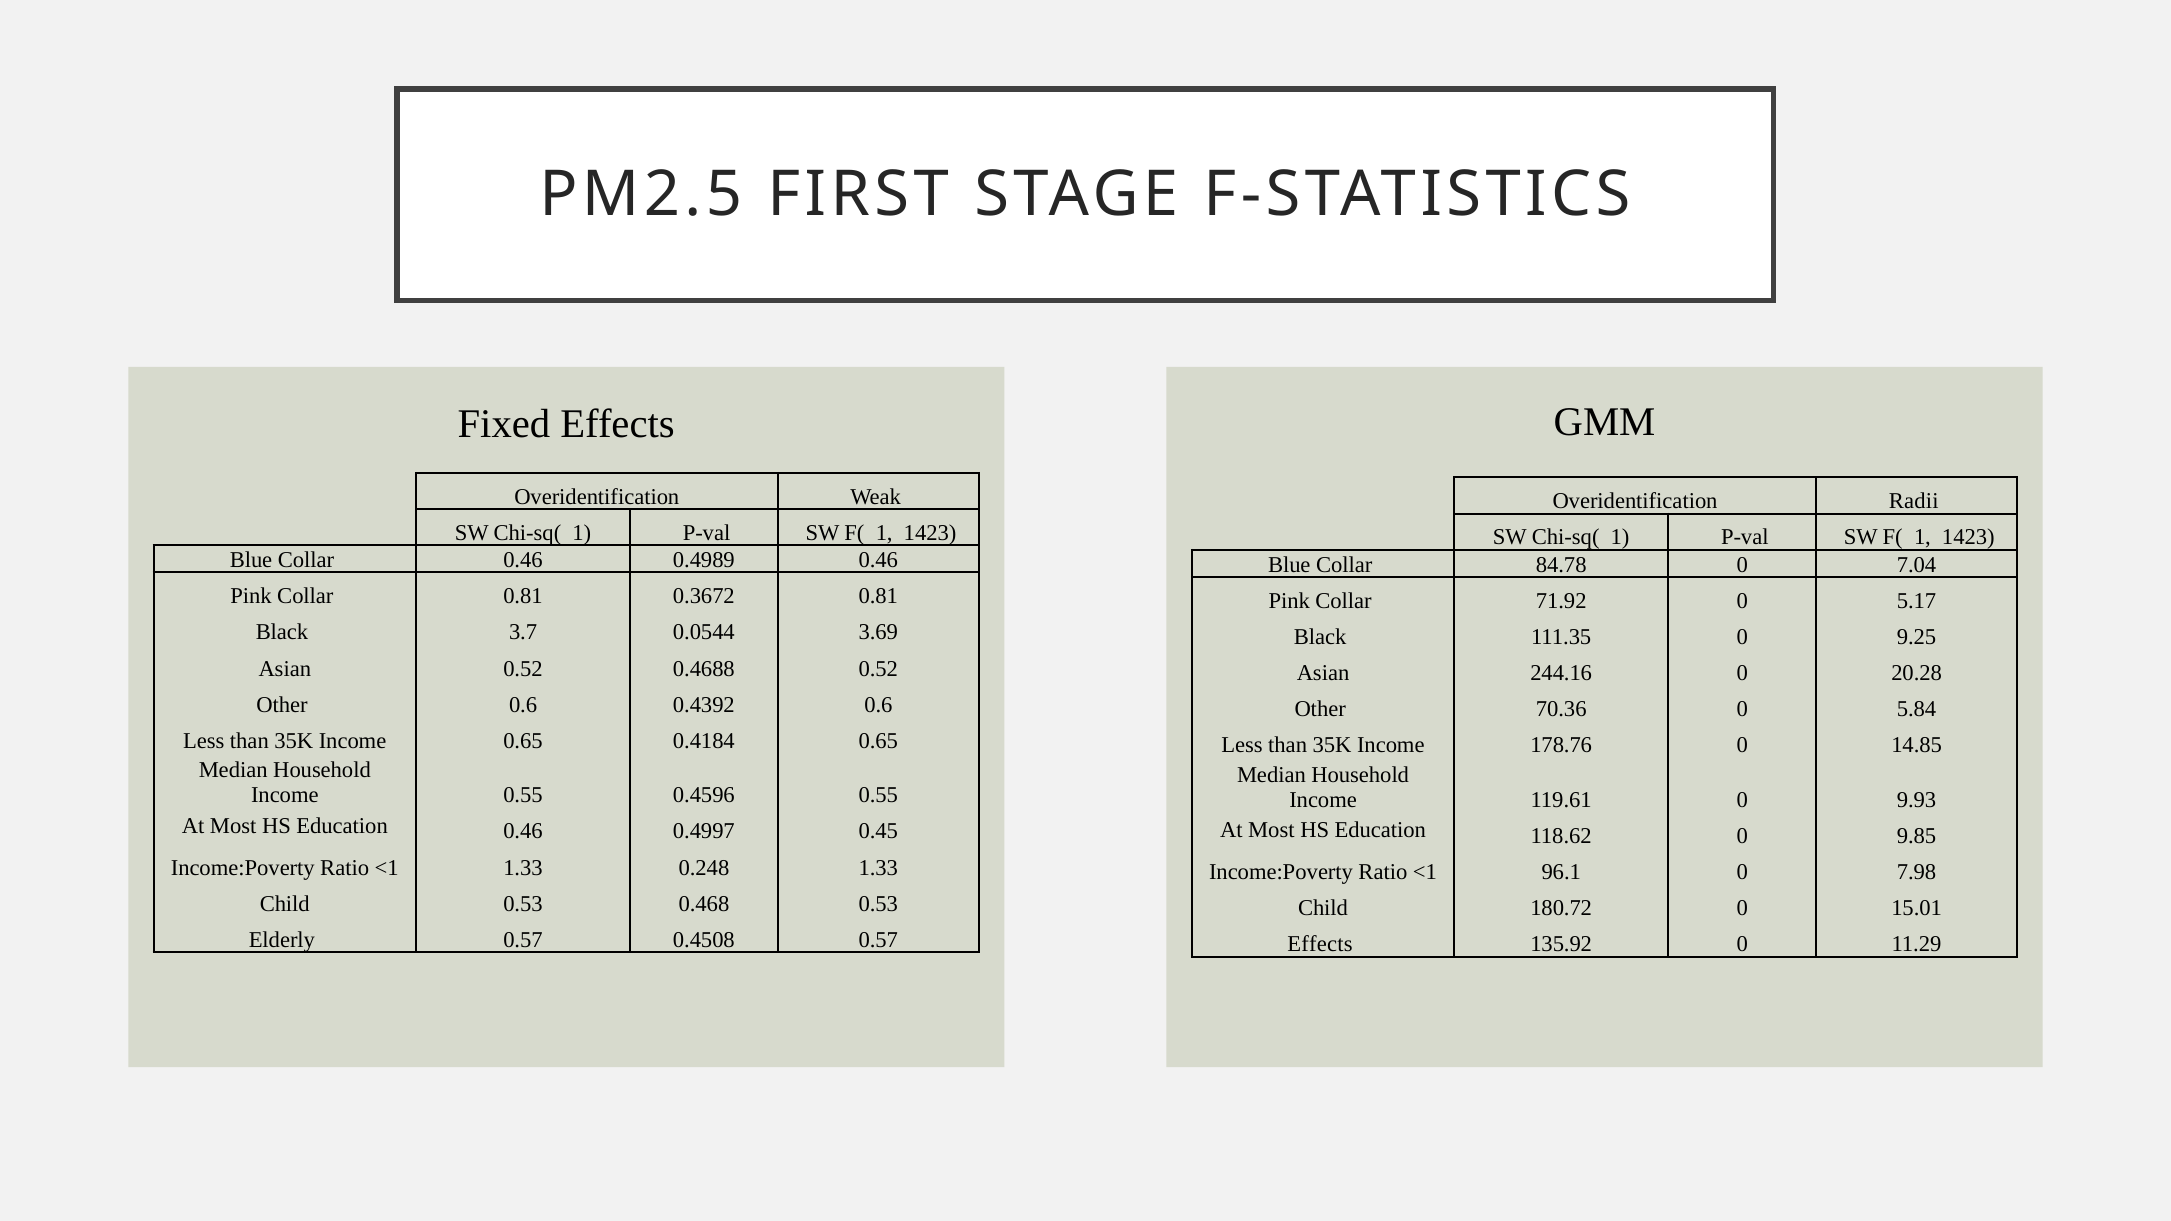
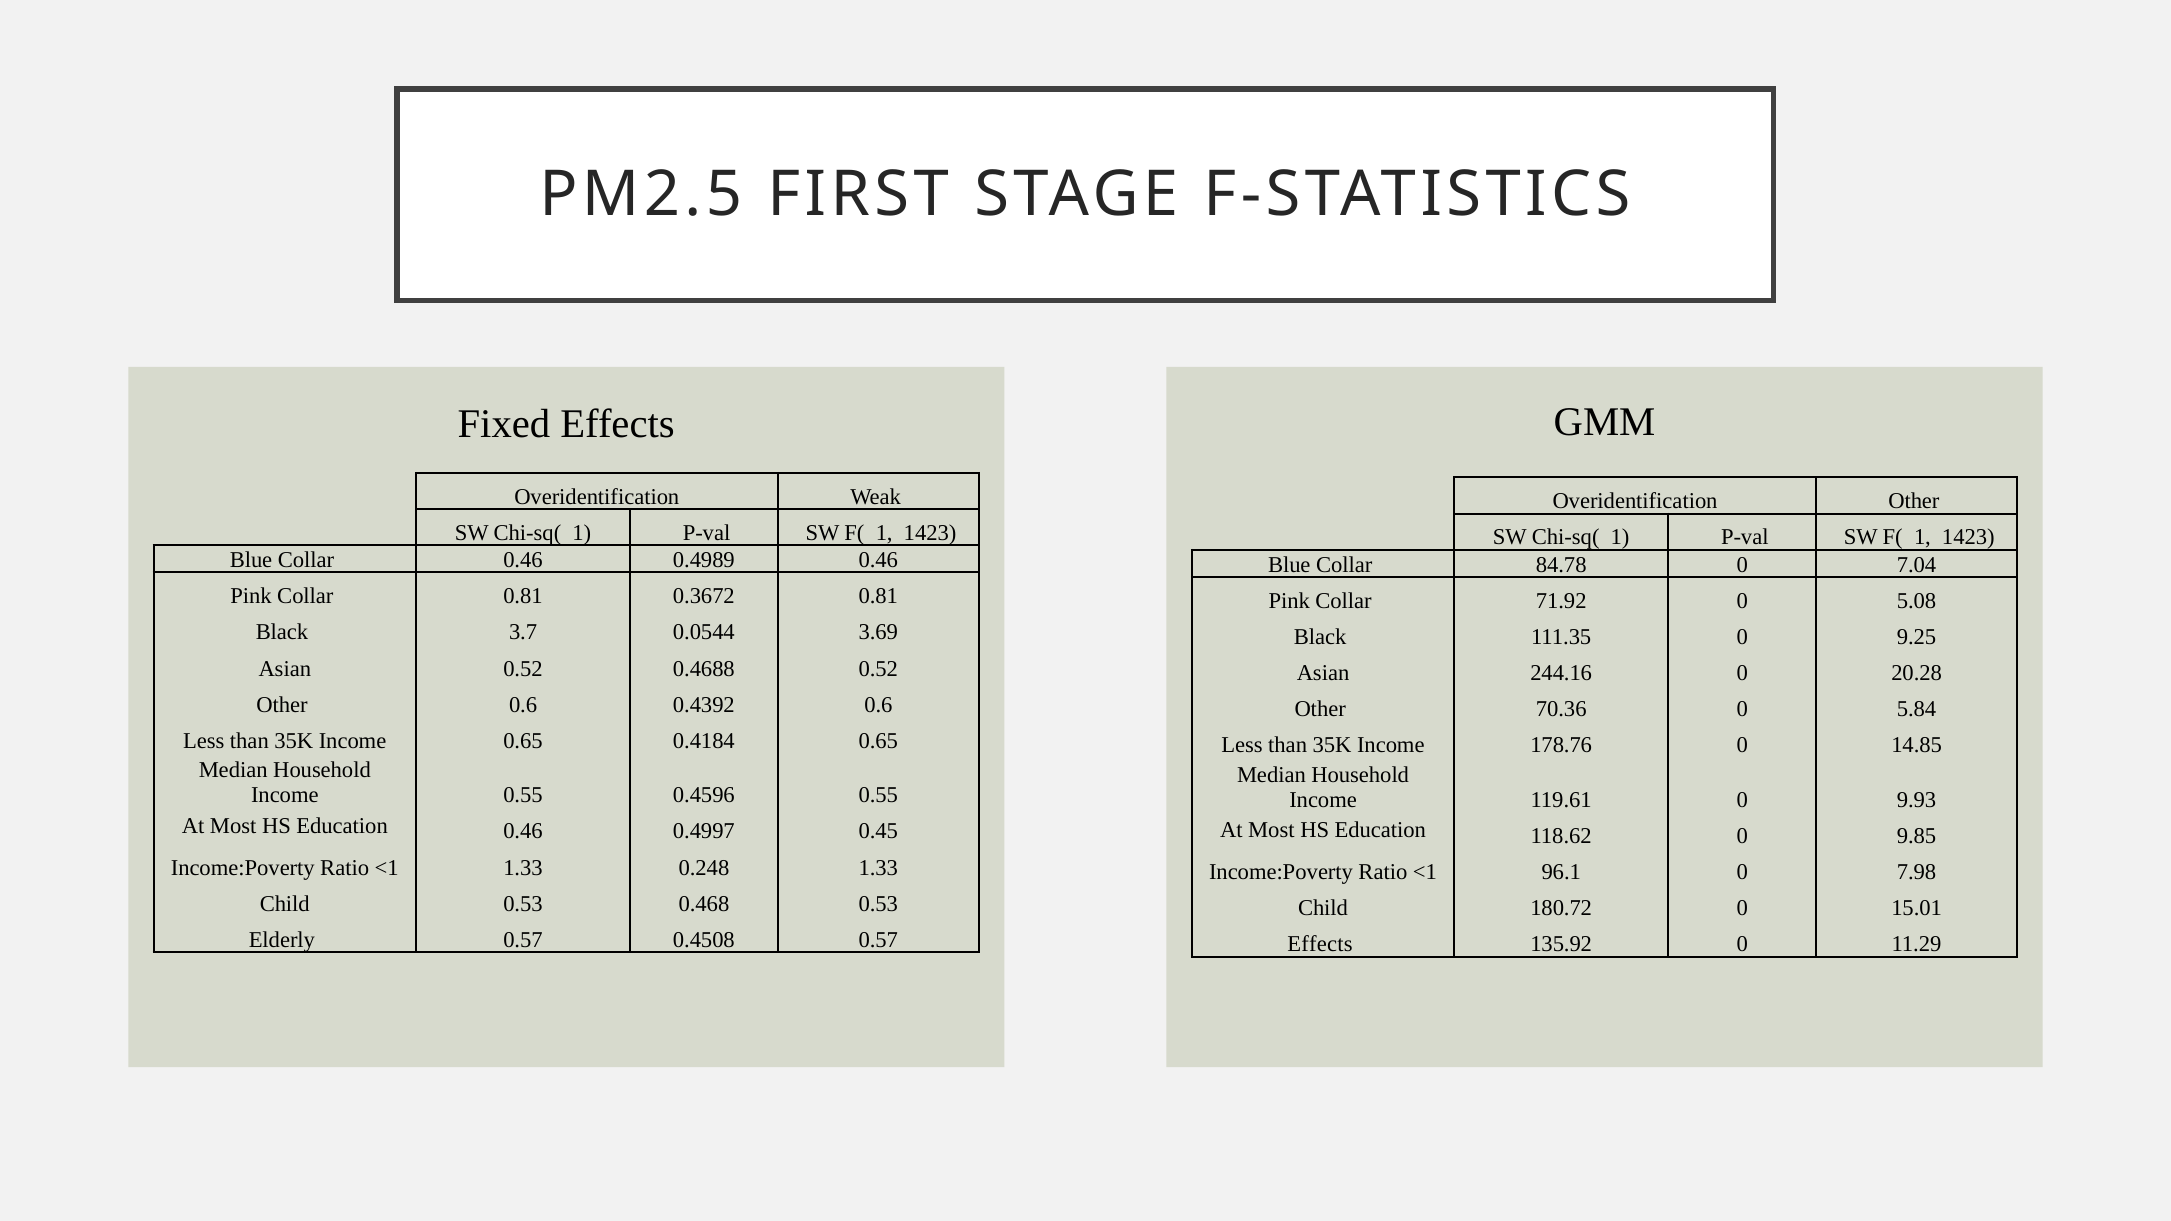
Overidentification Radii: Radii -> Other (1914, 501)
5.17: 5.17 -> 5.08 (1917, 601)
